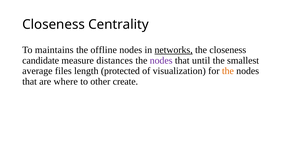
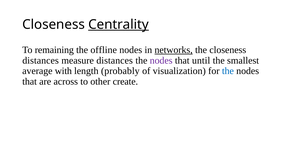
Centrality underline: none -> present (119, 25)
maintains: maintains -> remaining (54, 50)
candidate: candidate -> distances (41, 61)
files: files -> with (63, 71)
protected: protected -> probably (120, 71)
the colour: orange -> blue (228, 71)
where: where -> across (66, 82)
